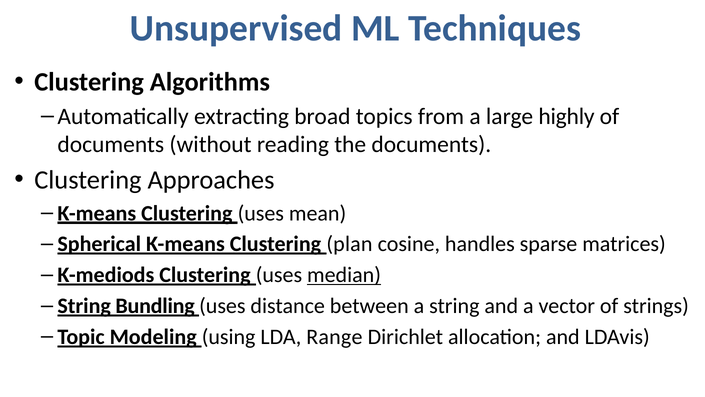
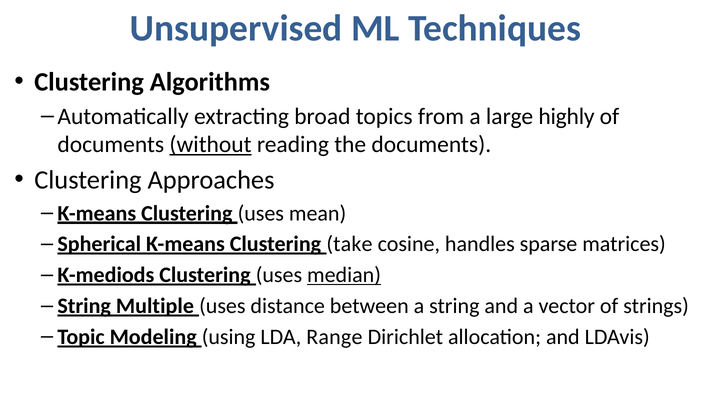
without underline: none -> present (211, 144)
plan: plan -> take (349, 244)
Bundling: Bundling -> Multiple (155, 306)
